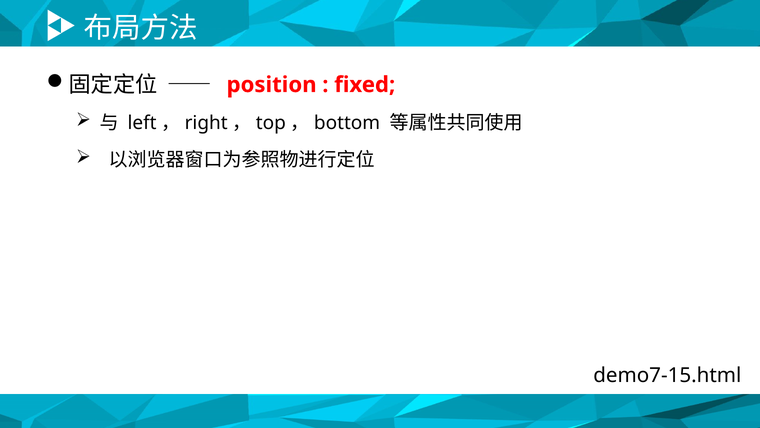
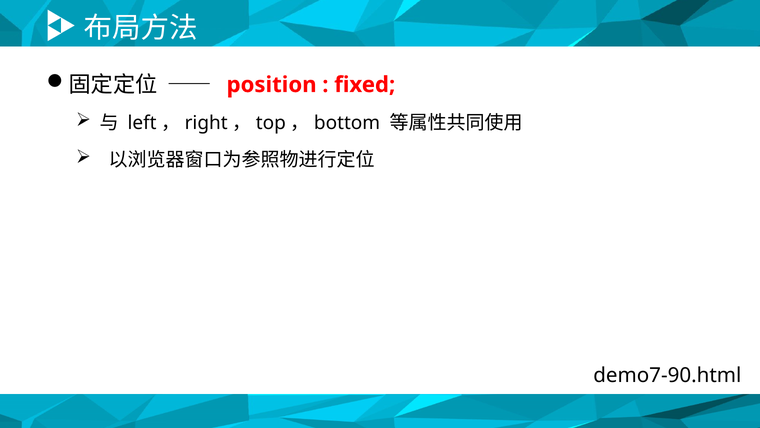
demo7-15.html: demo7-15.html -> demo7-90.html (667, 375)
